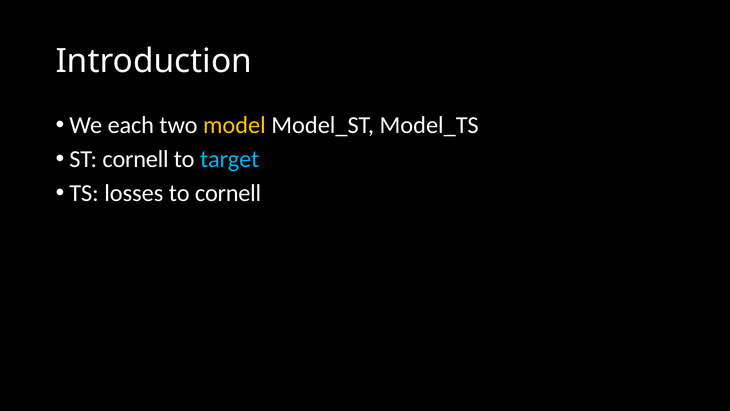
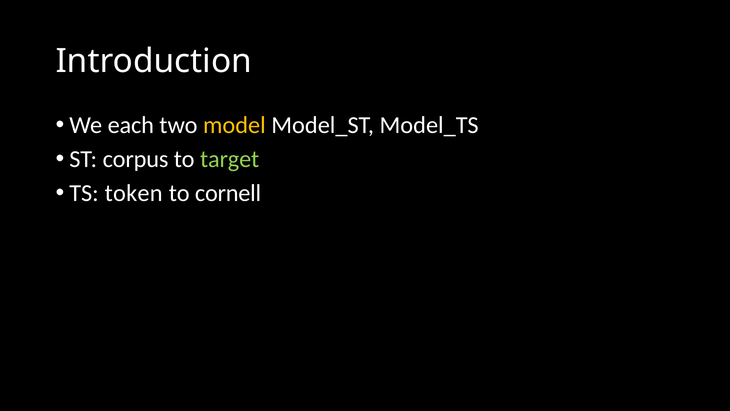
ST cornell: cornell -> corpus (136, 159)
target colour: light blue -> light green (230, 159)
losses: losses -> token (134, 193)
